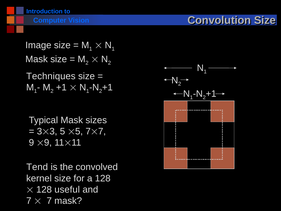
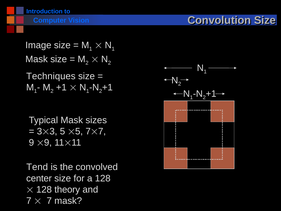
kernel: kernel -> center (39, 178)
useful: useful -> theory (67, 189)
